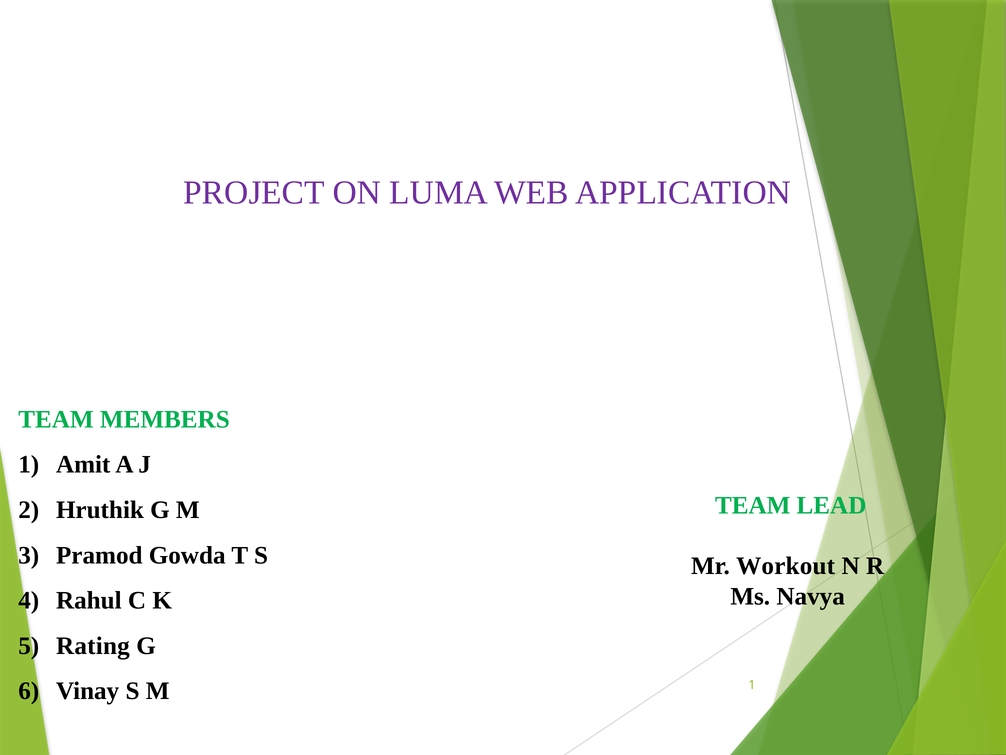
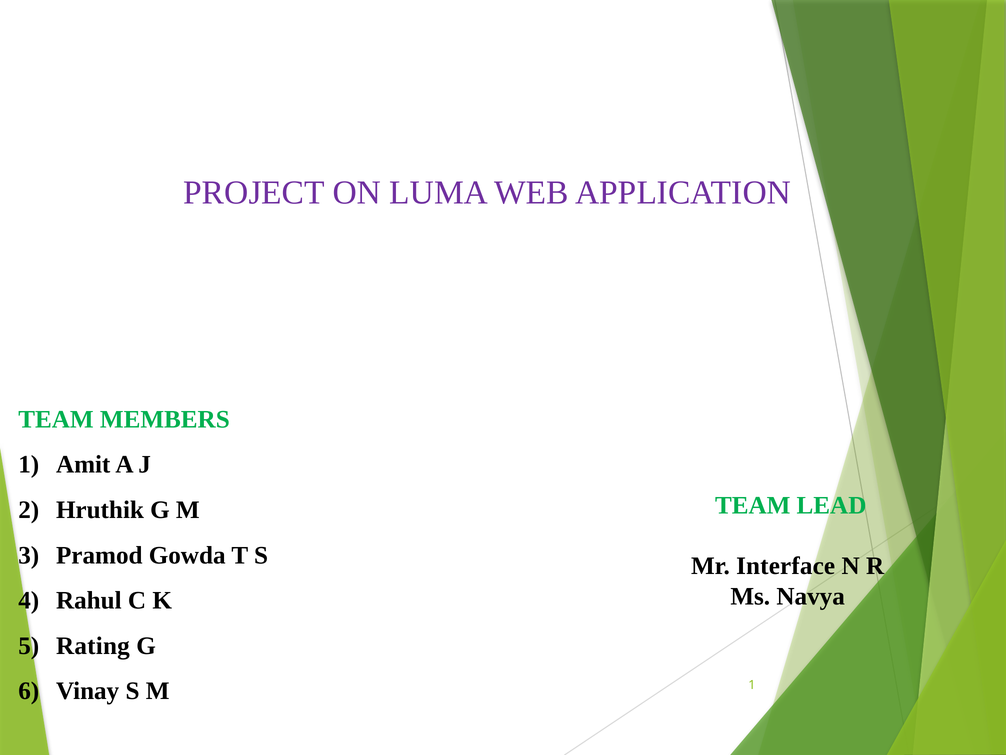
Workout: Workout -> Interface (786, 566)
